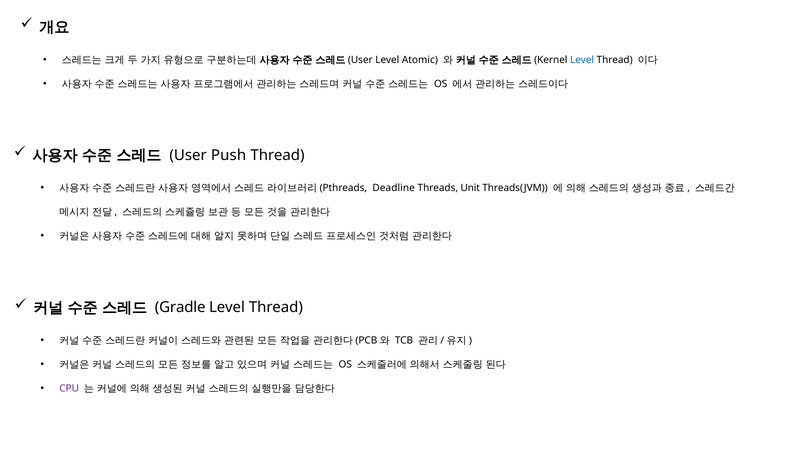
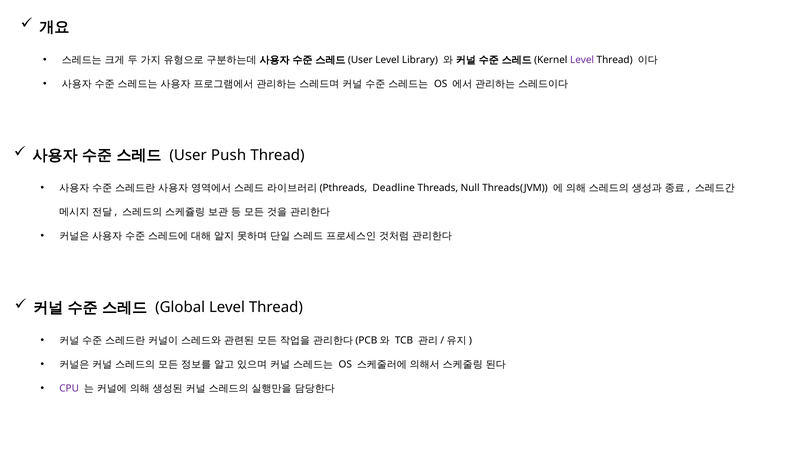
Atomic: Atomic -> Library (420, 60)
Level colour: blue -> purple (582, 60)
Unit: Unit -> Null (470, 188)
Gradle: Gradle -> Global (180, 308)
